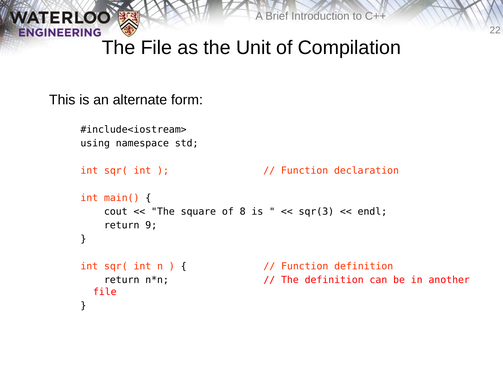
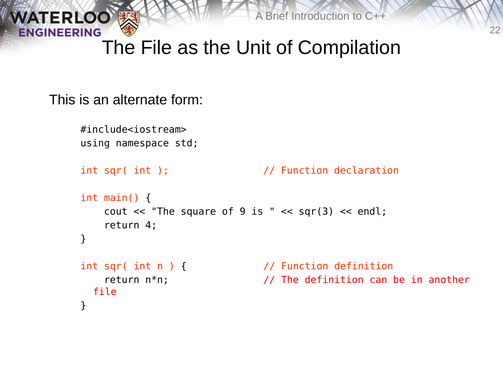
8: 8 -> 9 (243, 212)
9: 9 -> 4 (151, 225)
